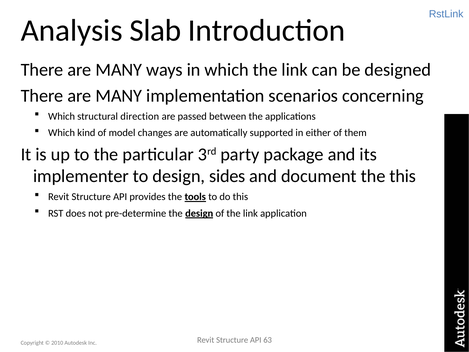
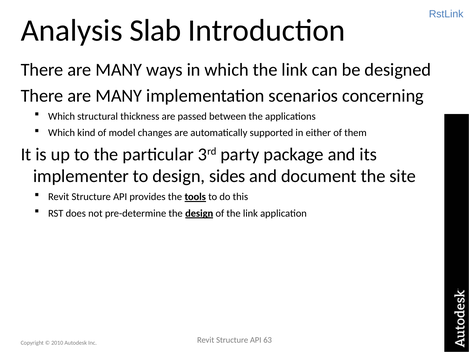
direction: direction -> thickness (140, 116)
the this: this -> site (403, 176)
